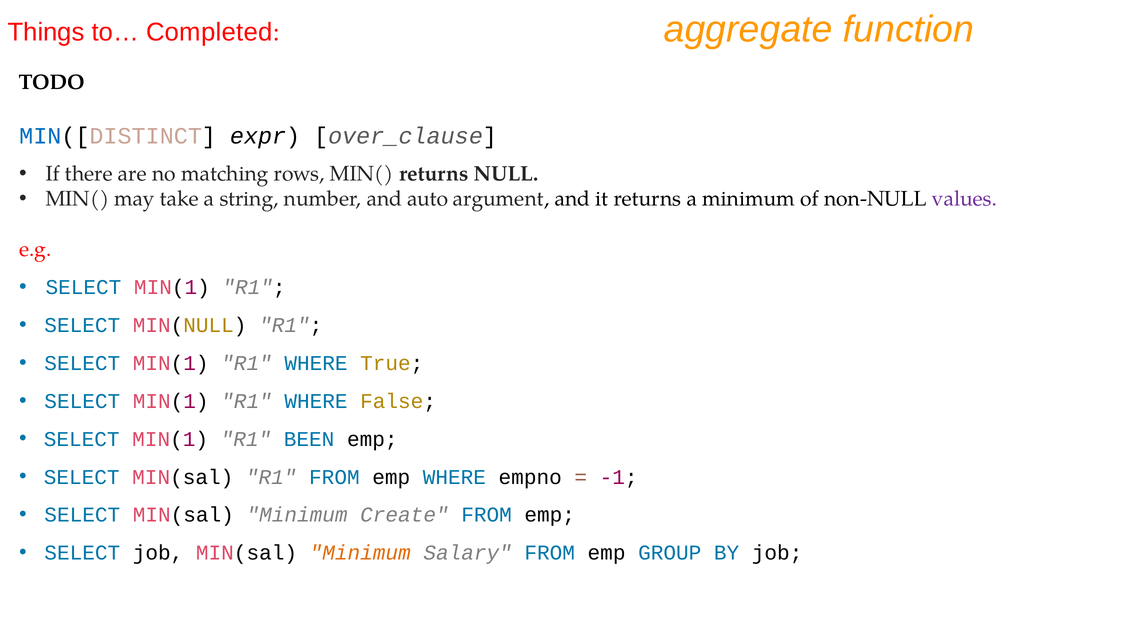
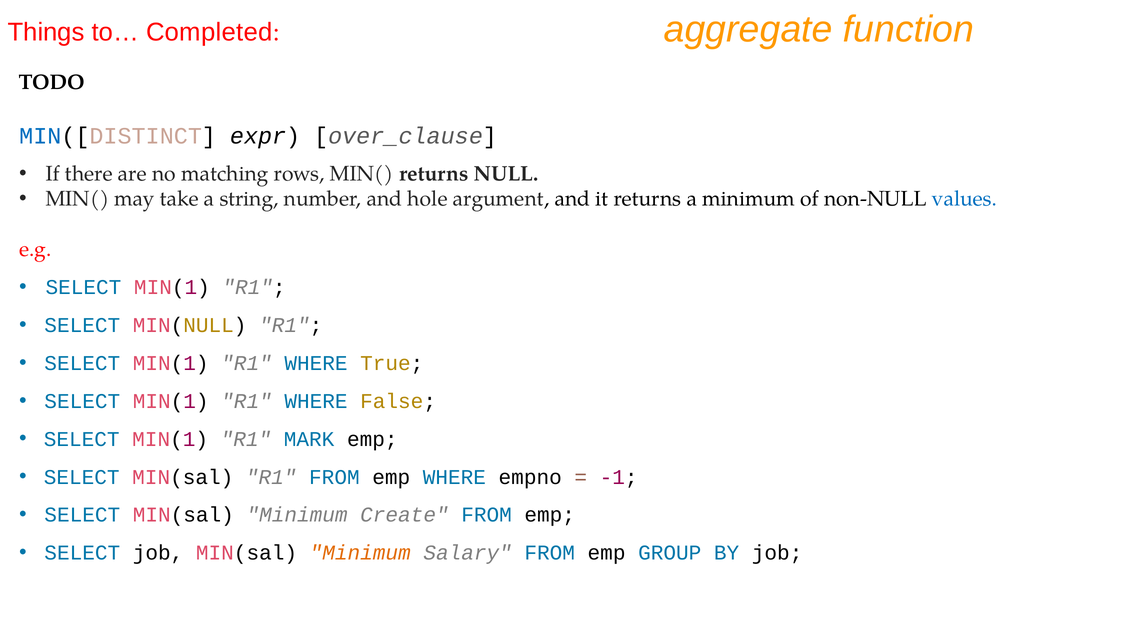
auto: auto -> hole (427, 199)
values colour: purple -> blue (964, 199)
BEEN: BEEN -> MARK (309, 439)
